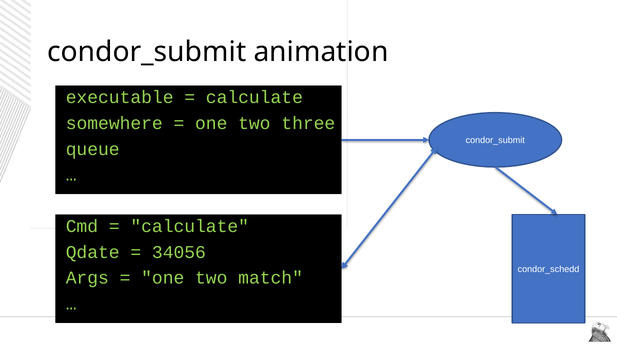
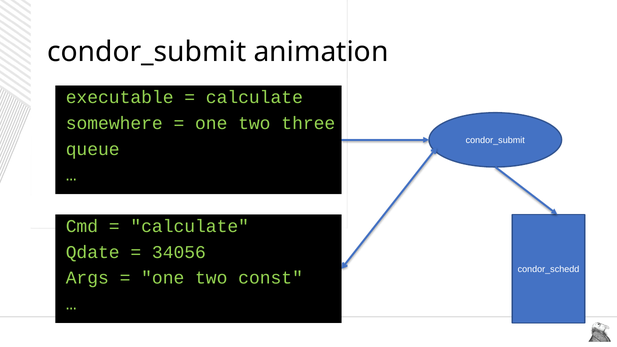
match: match -> const (271, 278)
